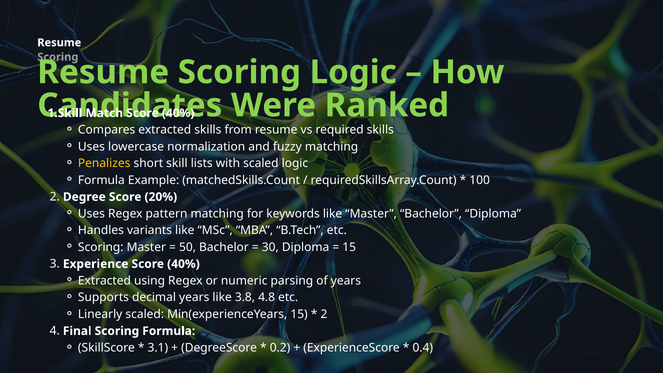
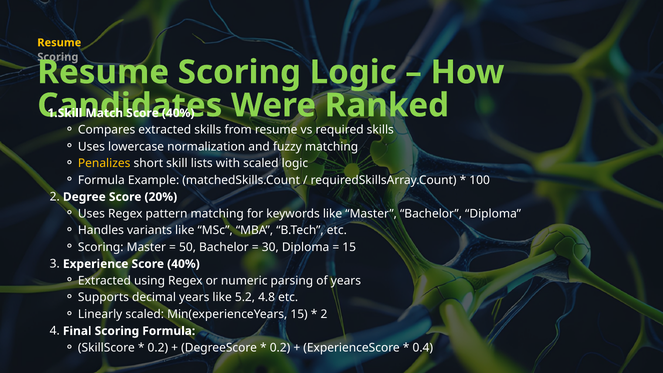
Resume colour: white -> yellow (59, 43)
3.8: 3.8 -> 5.2 (245, 297)
3.1: 3.1 -> 0.2 (158, 348)
